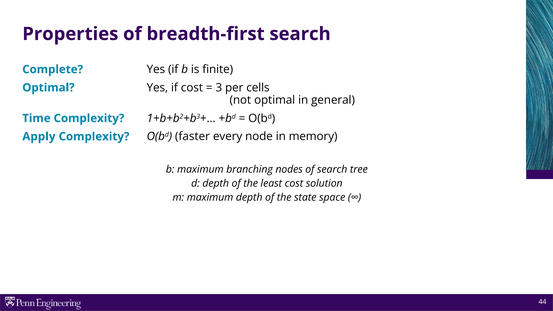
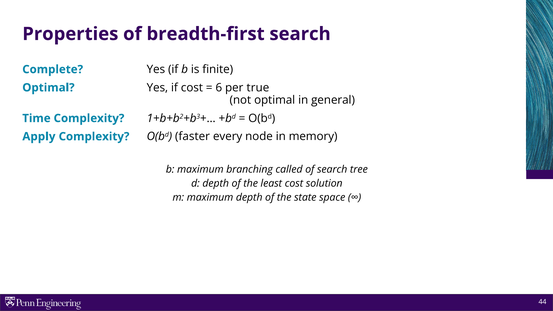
3: 3 -> 6 (219, 88)
cells: cells -> true (258, 88)
nodes: nodes -> called (289, 169)
